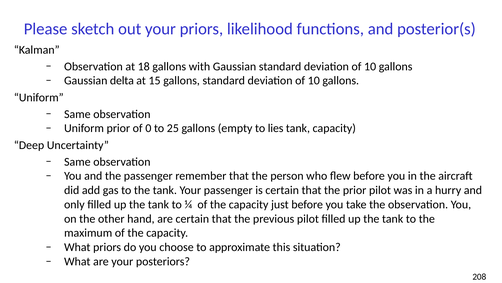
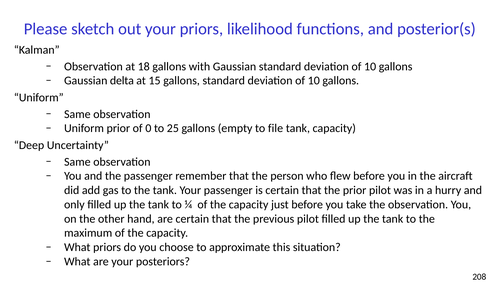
lies: lies -> file (276, 128)
